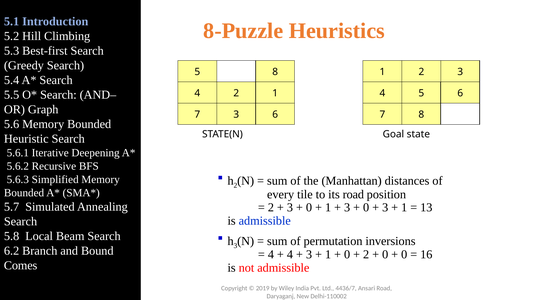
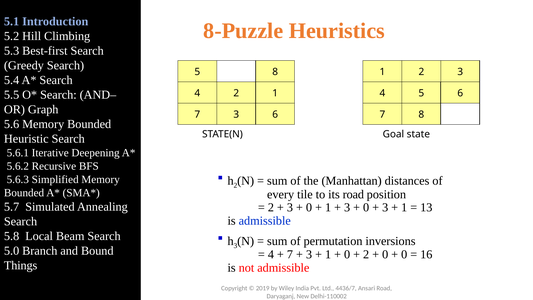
6.2: 6.2 -> 5.0 (12, 251)
4: 4 -> 7 (290, 254)
Comes: Comes -> Things (21, 265)
